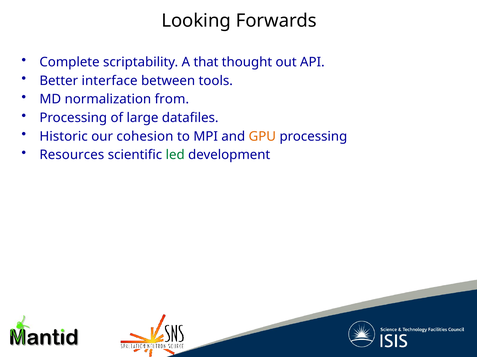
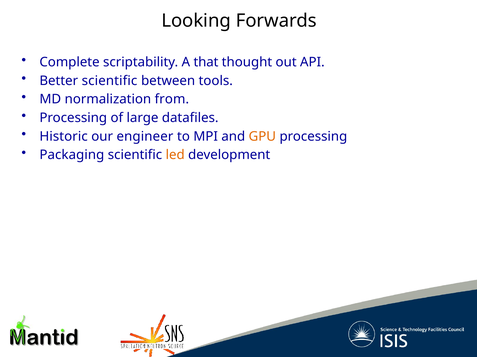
Better interface: interface -> scientific (110, 81)
cohesion: cohesion -> engineer (145, 137)
Resources: Resources -> Packaging (72, 155)
led colour: green -> orange (175, 155)
